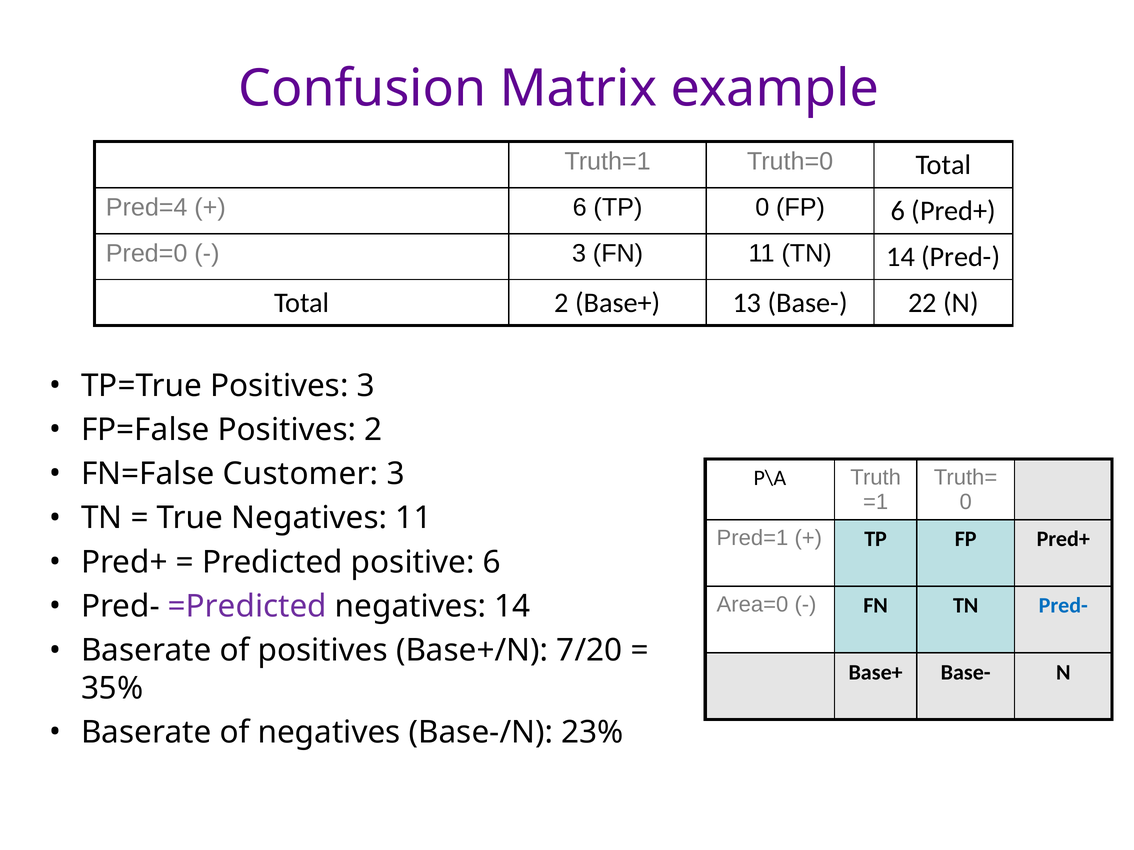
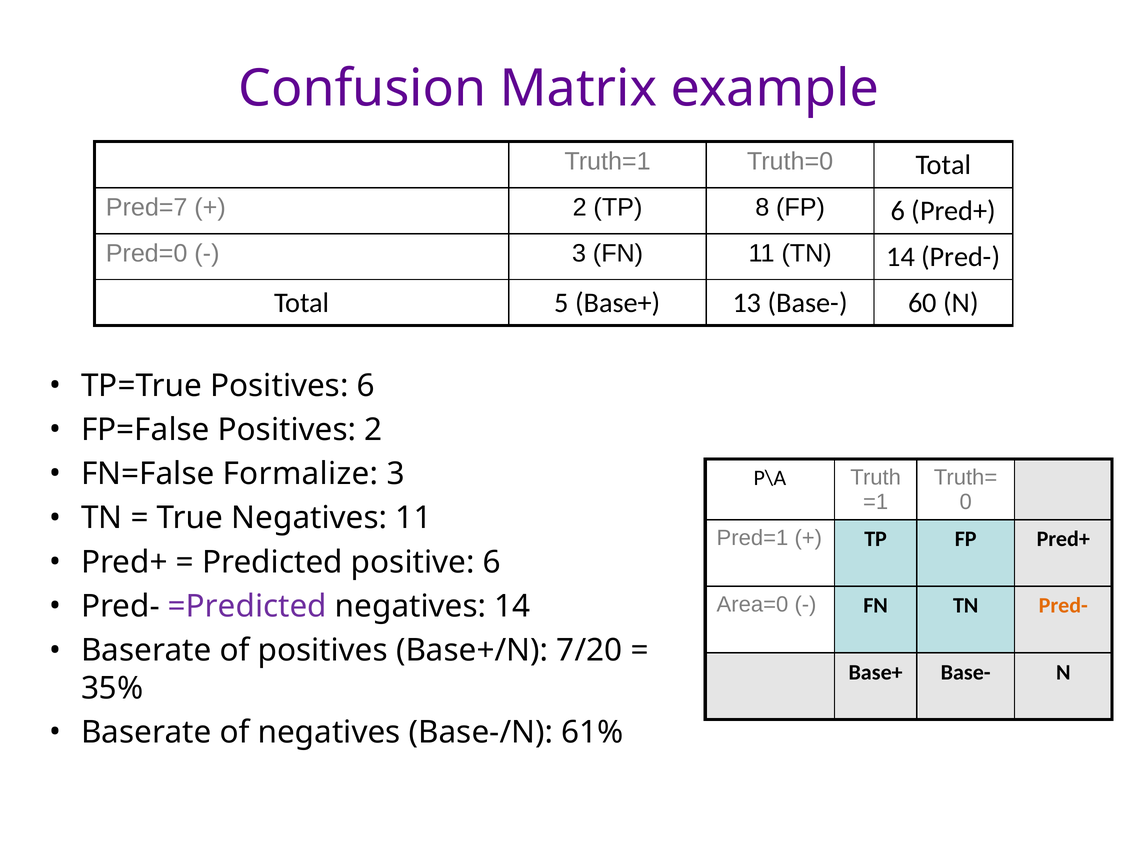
Pred=4: Pred=4 -> Pred=7 (147, 208)
6: 6 -> 2 (580, 208)
TP 0: 0 -> 8 (762, 208)
Total 2: 2 -> 5 (562, 303)
22: 22 -> 60 (922, 303)
Positives 3: 3 -> 6 (366, 386)
Customer: Customer -> Formalize (300, 474)
Pred- colour: blue -> orange (1063, 606)
23%: 23% -> 61% (592, 733)
